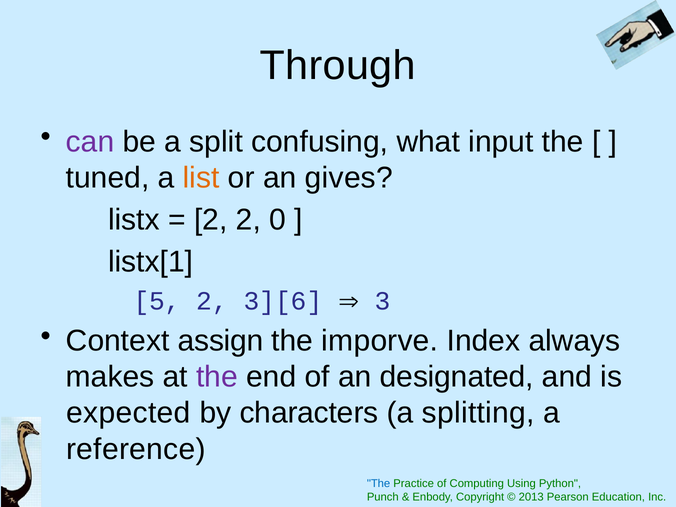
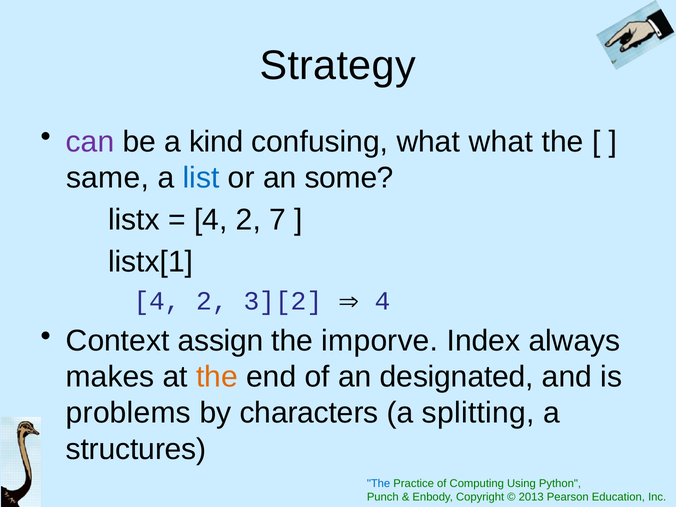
Through: Through -> Strategy (338, 65)
split: split -> kind (216, 142)
what input: input -> what (501, 142)
tuned: tuned -> same (108, 178)
list colour: orange -> blue (201, 178)
gives: gives -> some (349, 178)
2: 2 -> 4 (211, 220)
0: 0 -> 7 (278, 220)
5: 5 -> 4 (157, 301)
3][6: 3][6 -> 3][2 (283, 301)
3: 3 -> 4 (383, 301)
the colour: purple -> orange (217, 377)
expected: expected -> problems (128, 413)
reference: reference -> structures (136, 449)
